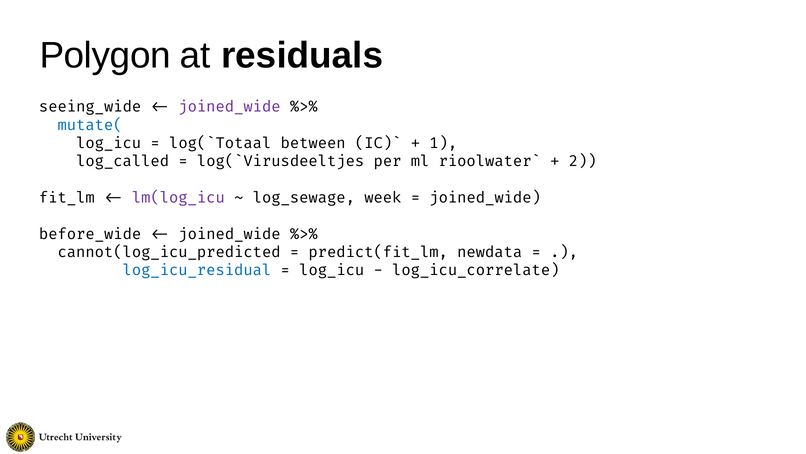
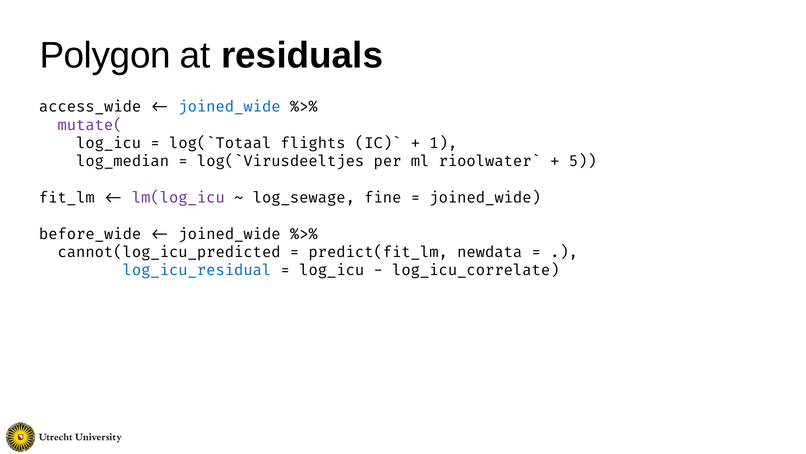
seeing_wide: seeing_wide -> access_wide (90, 107)
joined_wide colour: purple -> blue (229, 107)
mutate( colour: blue -> purple (90, 125)
between: between -> flights (313, 143)
log_called: log_called -> log_median (123, 161)
2: 2 -> 5 (583, 161)
week: week -> fine (383, 198)
